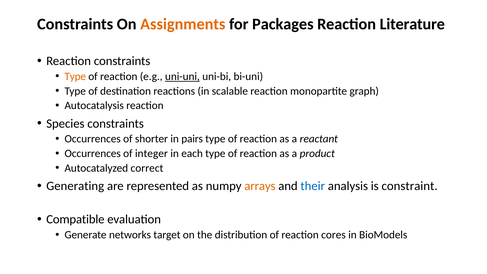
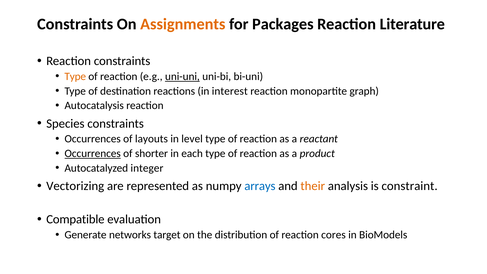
scalable: scalable -> interest (230, 91)
shorter: shorter -> layouts (151, 139)
pairs: pairs -> level (192, 139)
Occurrences underline: none -> present (93, 154)
integer: integer -> shorter (152, 154)
correct: correct -> integer (147, 168)
Generating: Generating -> Vectorizing (75, 186)
arrays colour: orange -> blue (260, 186)
their colour: blue -> orange (313, 186)
